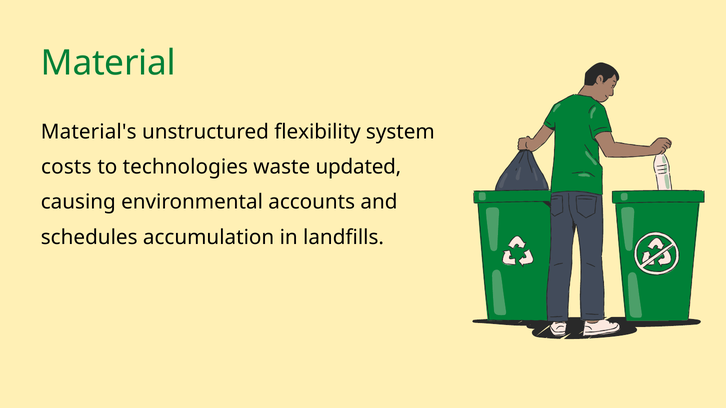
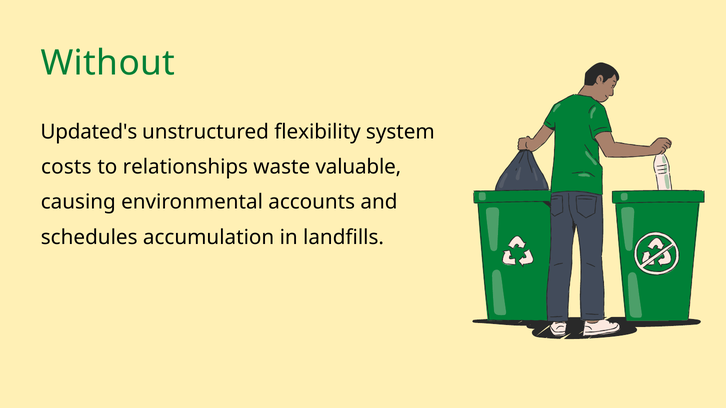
Material: Material -> Without (108, 63)
Material's: Material's -> Updated's (89, 132)
technologies: technologies -> relationships (185, 167)
updated: updated -> valuable (358, 167)
